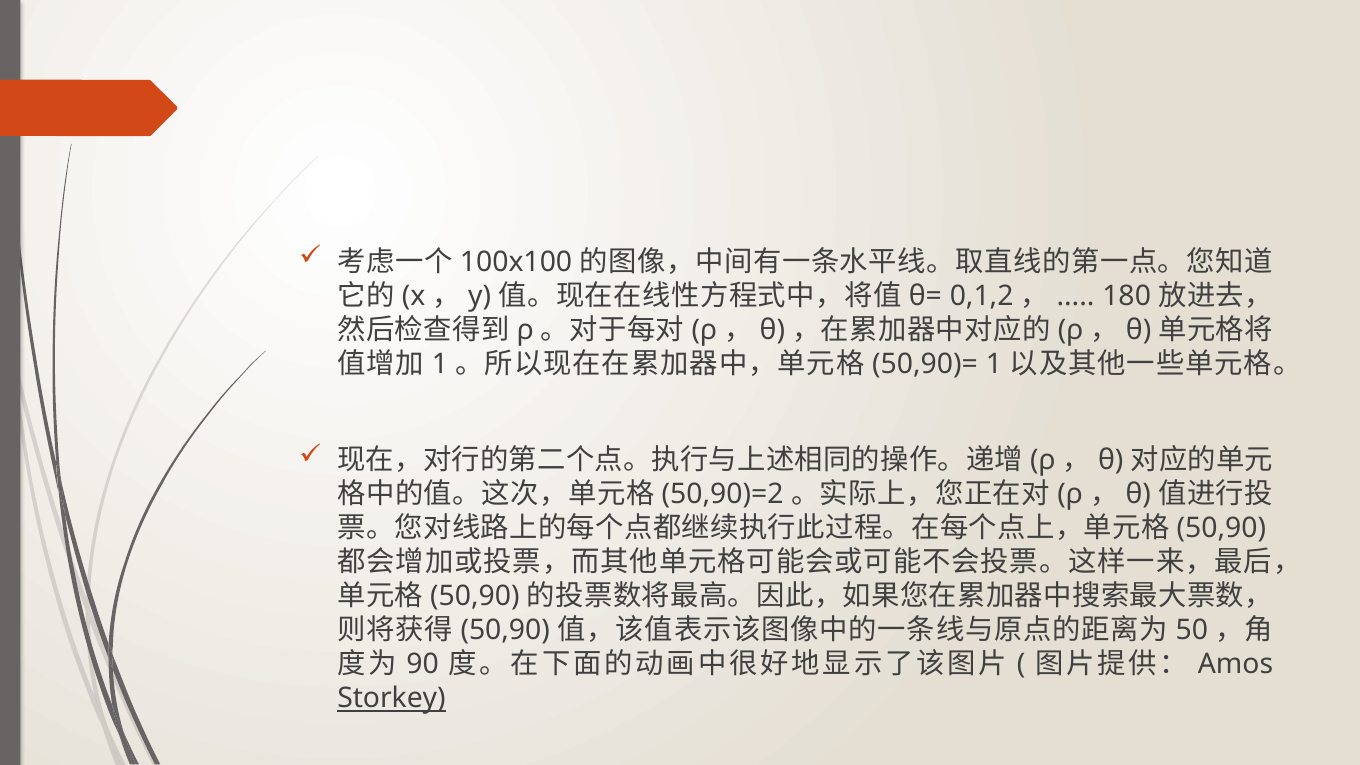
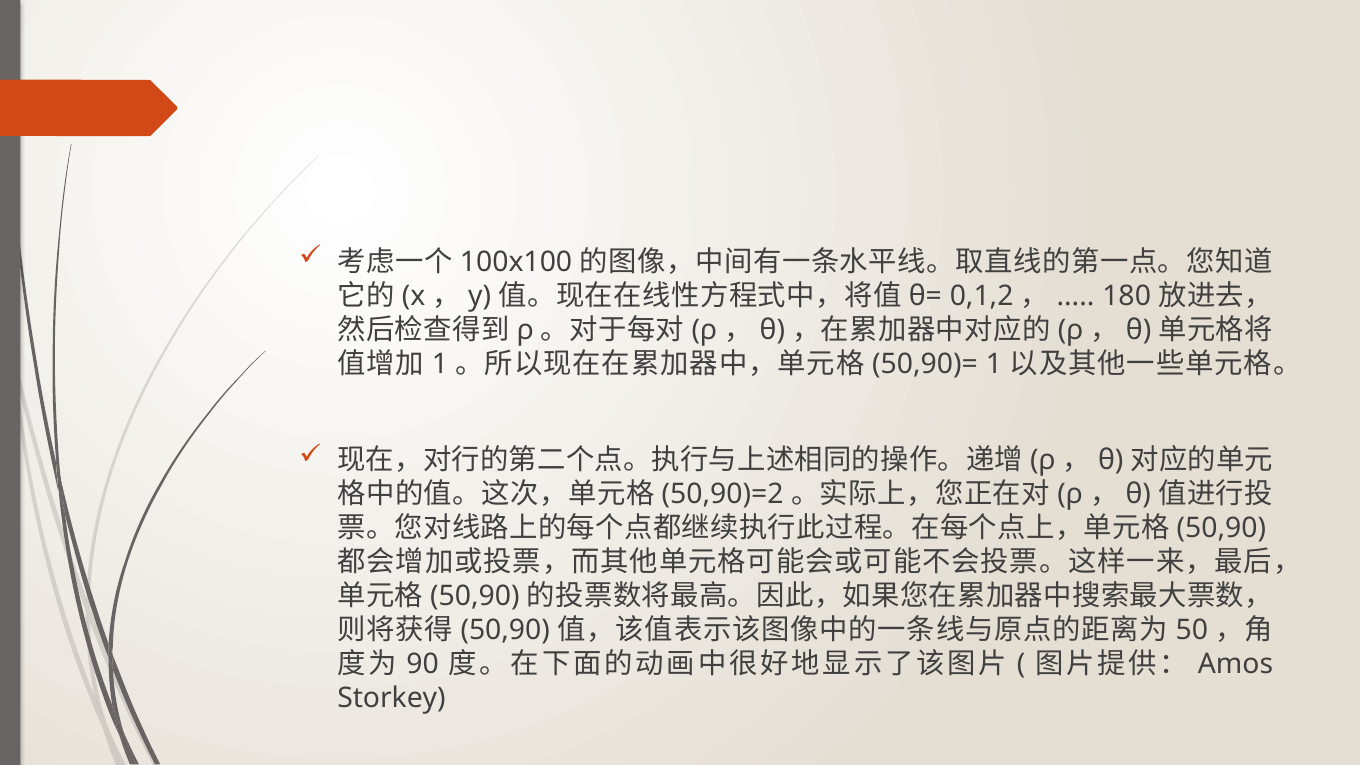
Storkey underline: present -> none (391, 699)
